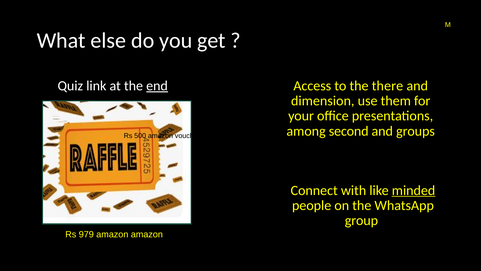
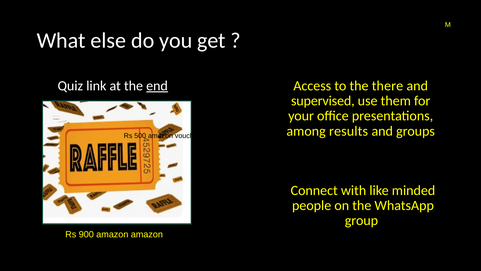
dimension: dimension -> supervised (323, 101)
second: second -> results (349, 131)
minded underline: present -> none (414, 190)
979: 979 -> 900 (86, 234)
